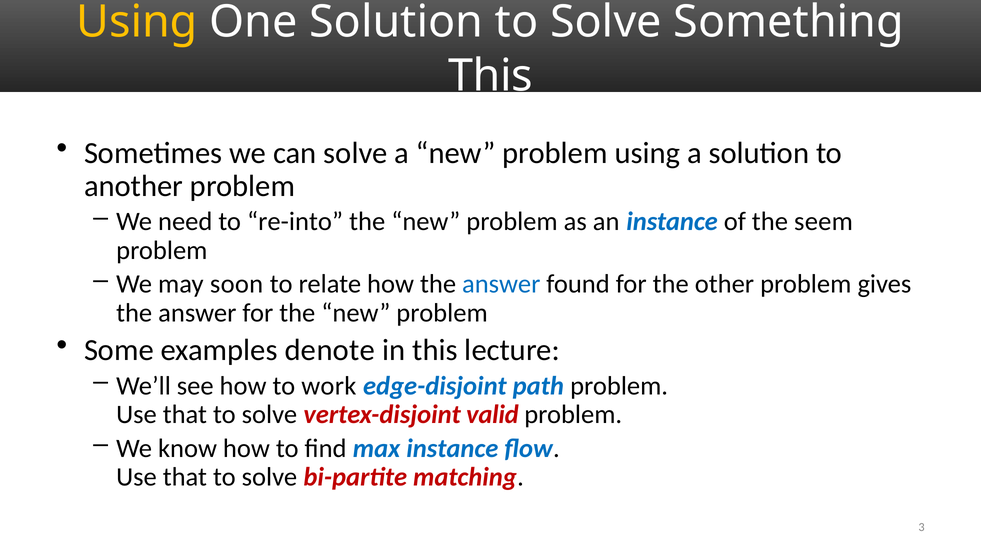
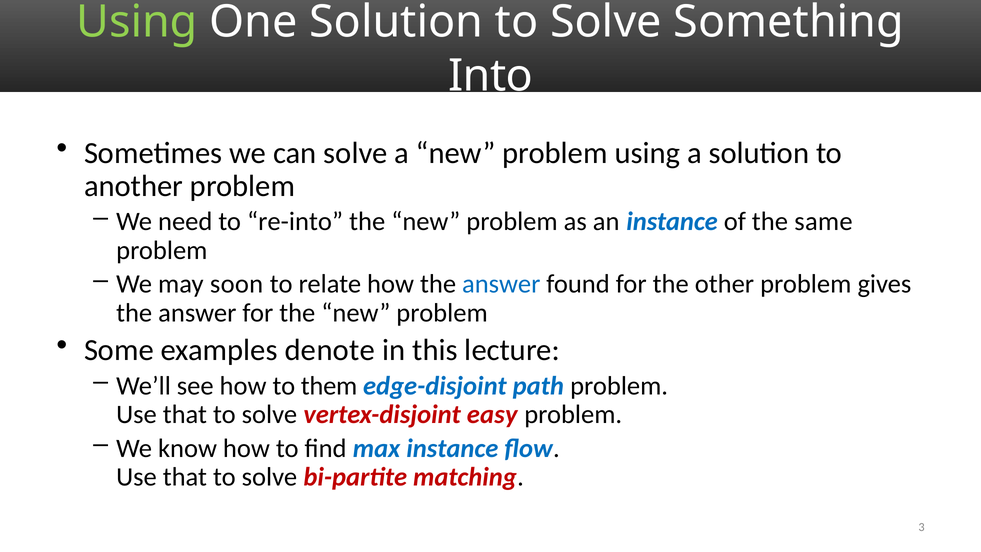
Using colour: yellow -> light green (137, 22)
This: This -> Into (491, 76)
seem: seem -> same (824, 222)
work: work -> them (329, 386)
valid: valid -> easy (492, 414)
